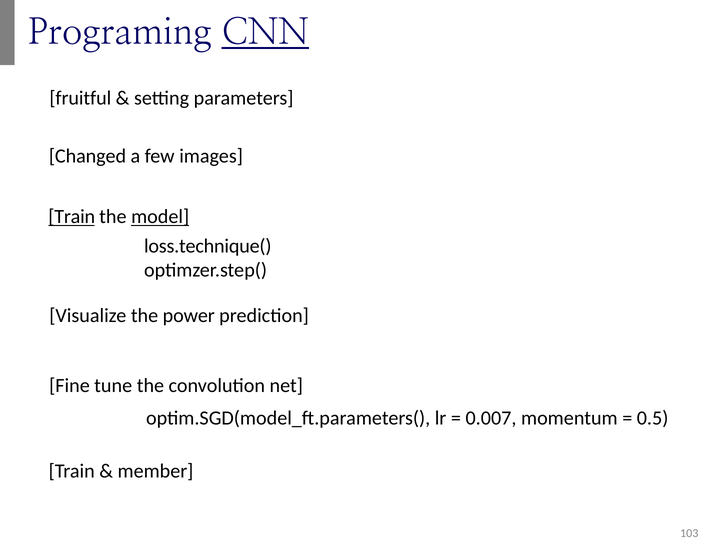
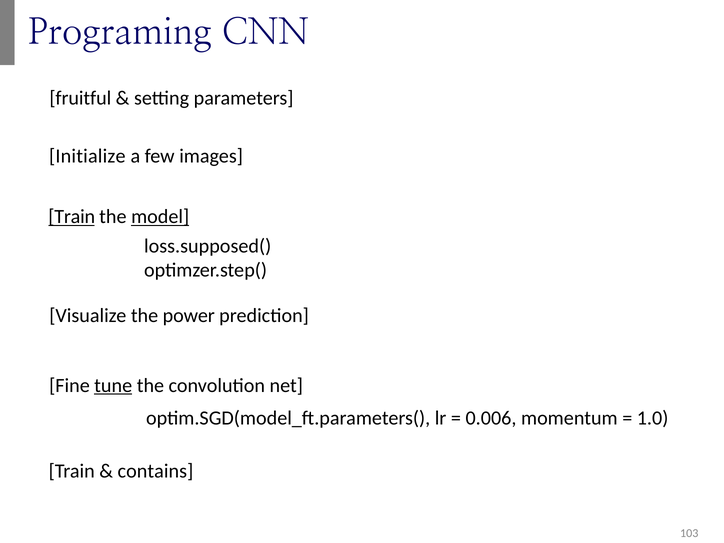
CNN underline: present -> none (265, 32)
Changed: Changed -> Initialize (87, 156)
loss.technique(: loss.technique( -> loss.supposed( (208, 246)
tune underline: none -> present (113, 385)
0.007: 0.007 -> 0.006 (491, 418)
0.5: 0.5 -> 1.0 (653, 418)
member: member -> contains (155, 471)
